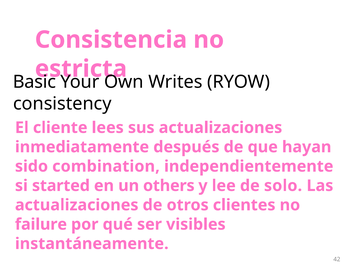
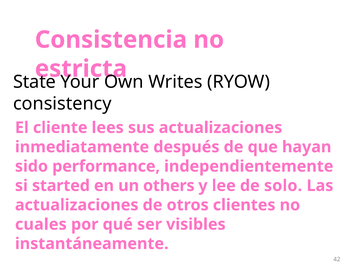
Basic: Basic -> State (34, 82)
combination: combination -> performance (106, 166)
failure: failure -> cuales (41, 224)
